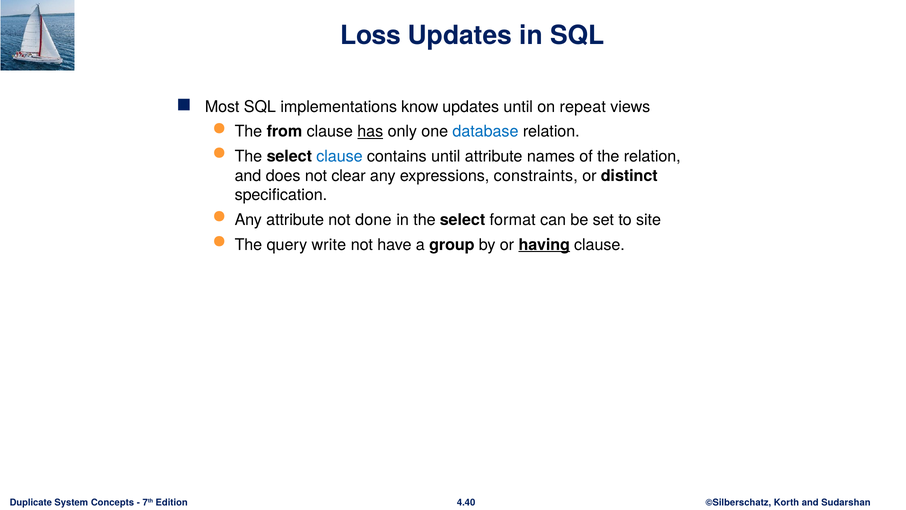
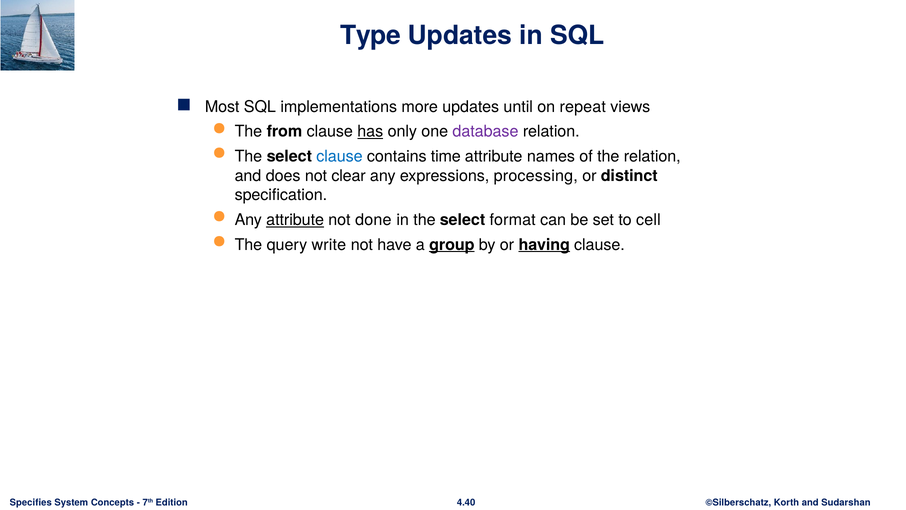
Loss: Loss -> Type (371, 35)
know: know -> more (420, 107)
database colour: blue -> purple (485, 131)
contains until: until -> time (446, 156)
constraints: constraints -> processing (536, 176)
attribute underline: none -> present (295, 220)
site: site -> cell (648, 220)
group underline: none -> present (452, 245)
Duplicate: Duplicate -> Specifies (31, 502)
